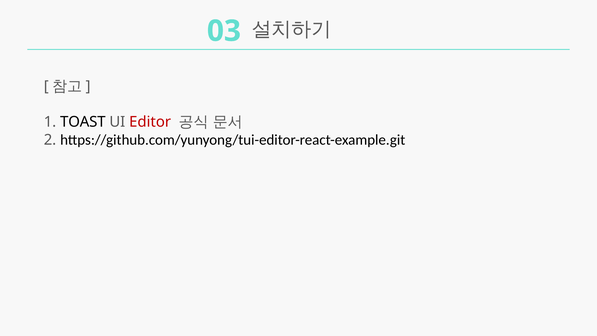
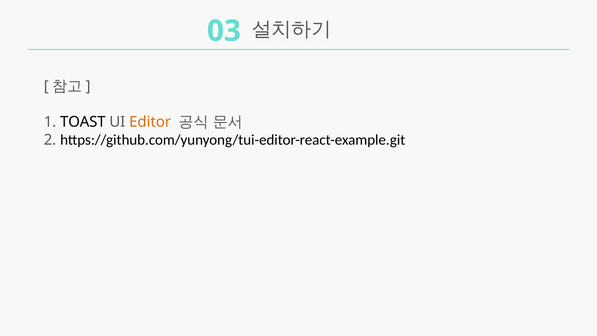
Editor colour: red -> orange (150, 122)
